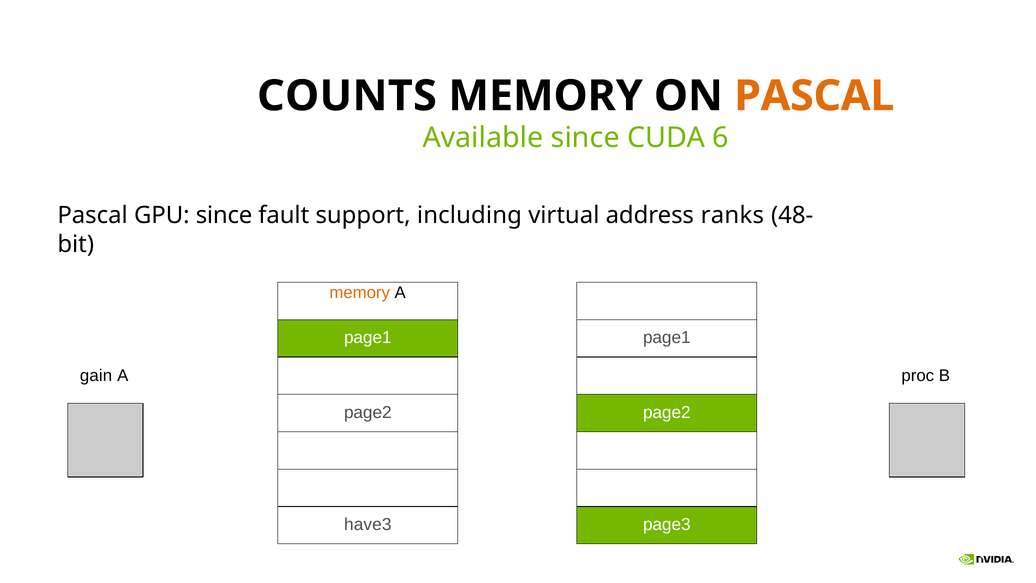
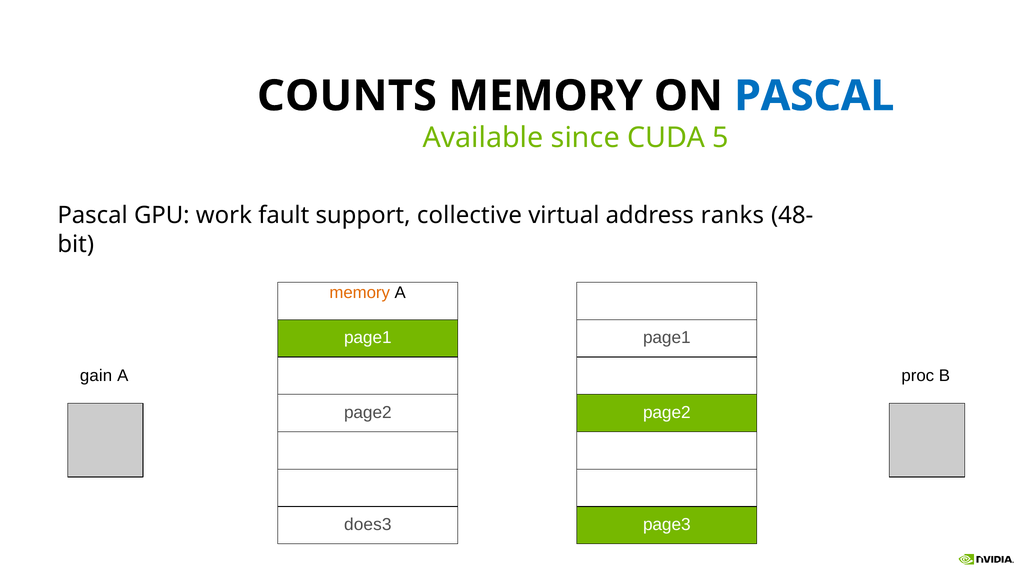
PASCAL colour: orange -> blue (814, 96)
6: 6 -> 5 (721, 138)
GPU since: since -> work (224, 215)
including: including -> collective (469, 215)
have3: have3 -> does3 (368, 524)
